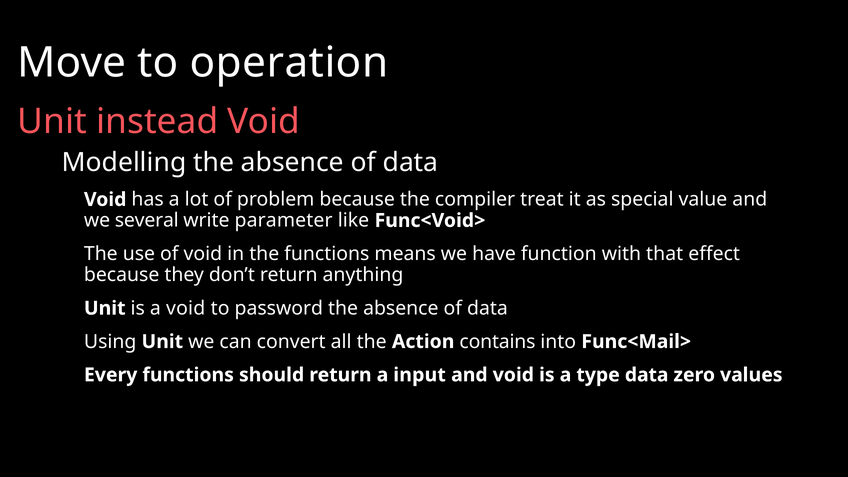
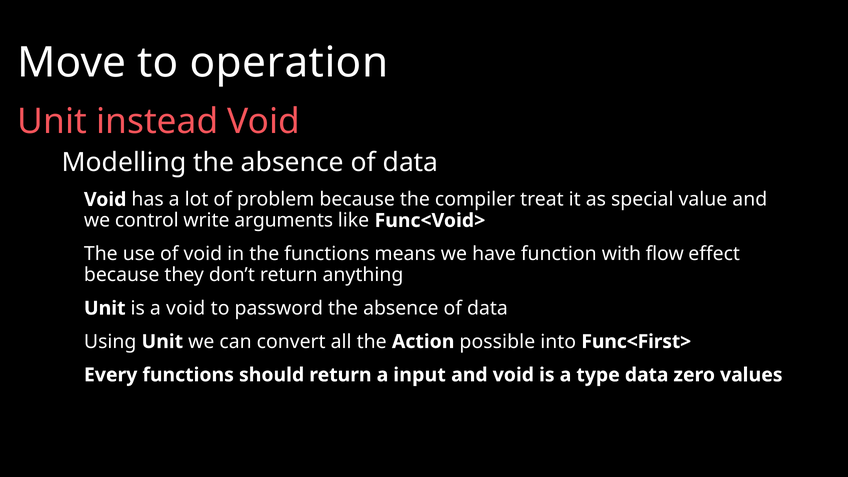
several: several -> control (147, 221)
parameter: parameter -> arguments (284, 221)
that: that -> flow (665, 254)
contains: contains -> possible (497, 342)
Func<Mail>: Func<Mail> -> Func<First> (636, 342)
